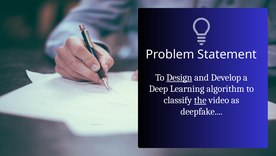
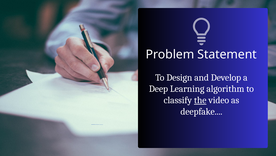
Design underline: present -> none (179, 77)
